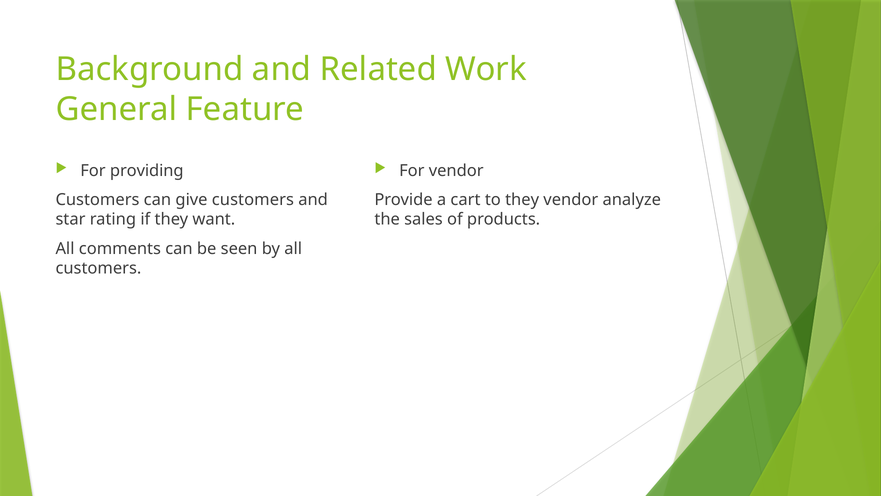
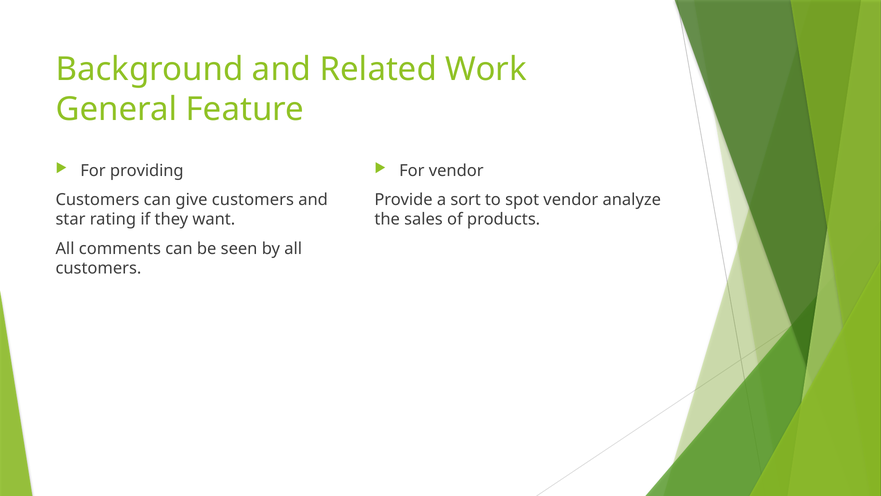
cart: cart -> sort (466, 200)
to they: they -> spot (522, 200)
